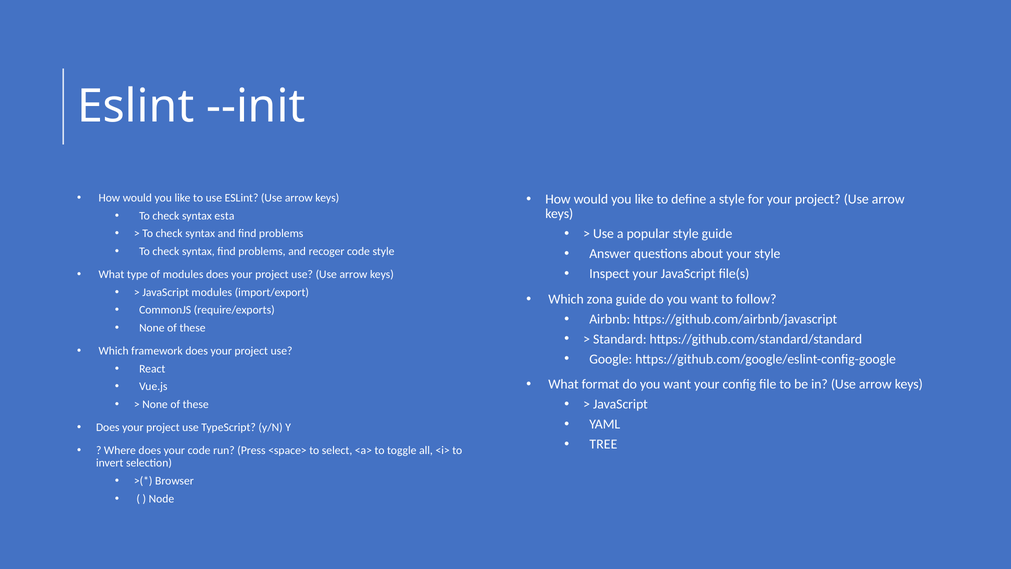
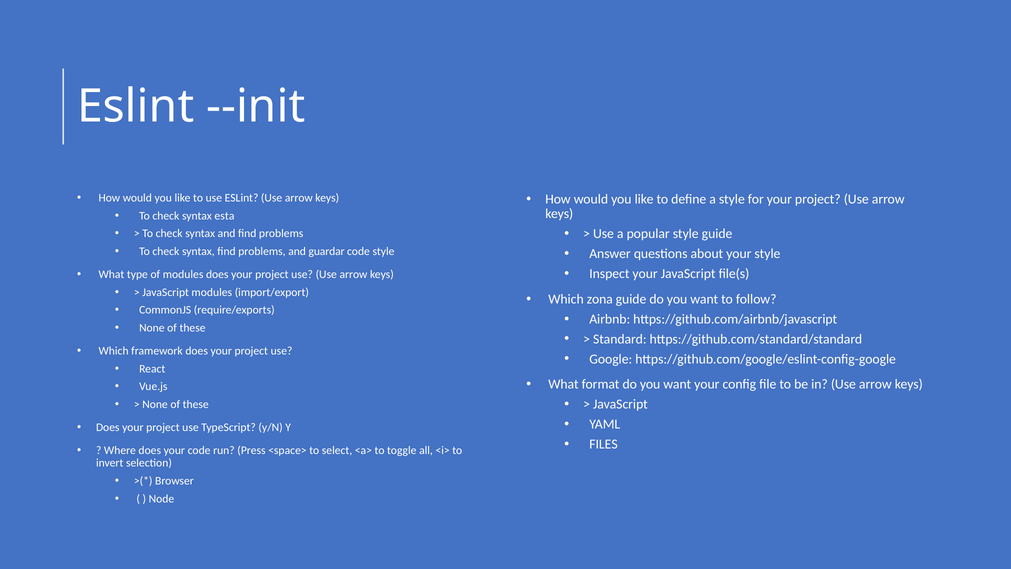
recoger: recoger -> guardar (327, 251)
TREE: TREE -> FILES (603, 444)
